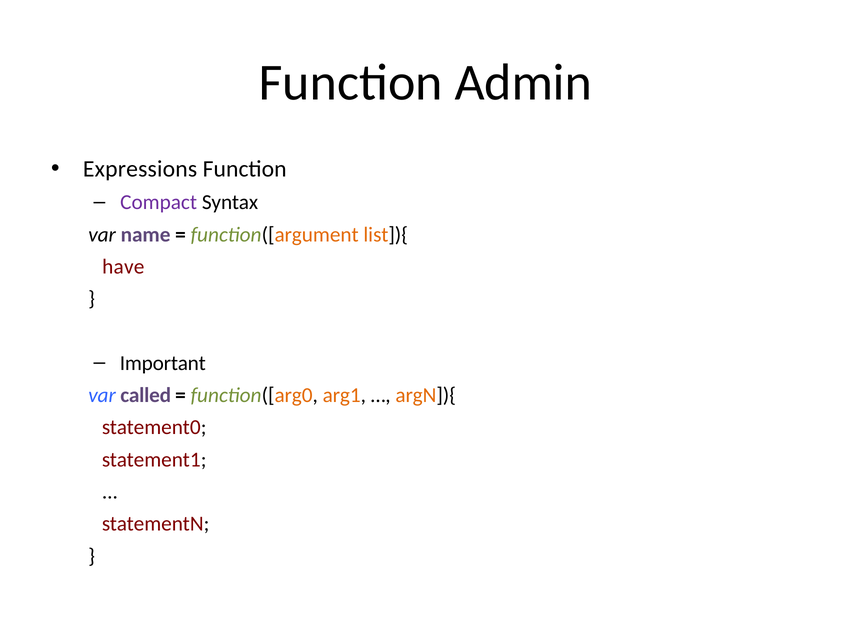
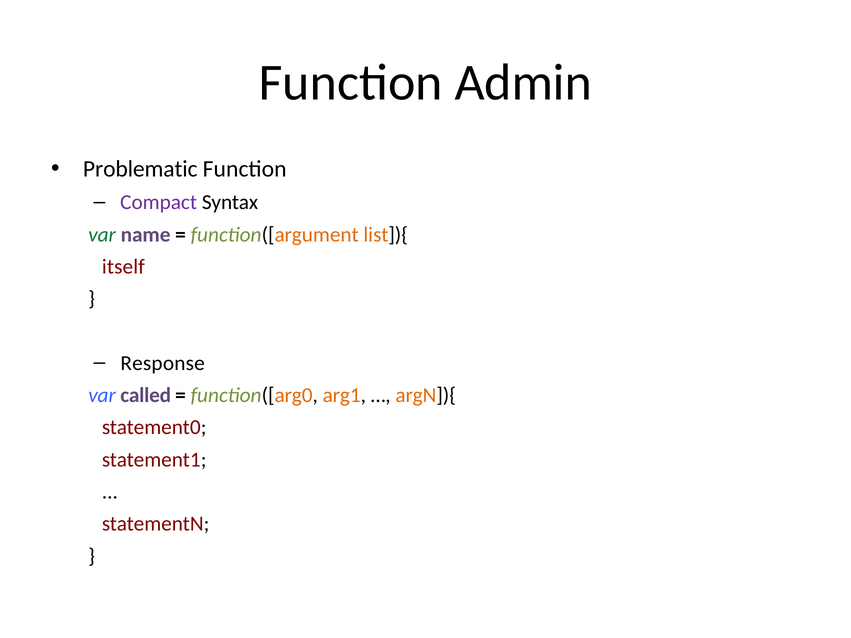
Expressions: Expressions -> Problematic (140, 169)
var colour: black -> green (102, 235)
have: have -> itself (123, 267)
Important: Important -> Response (163, 363)
